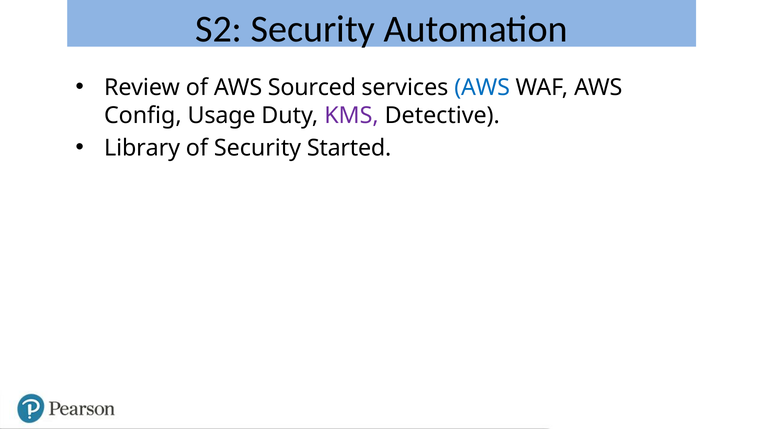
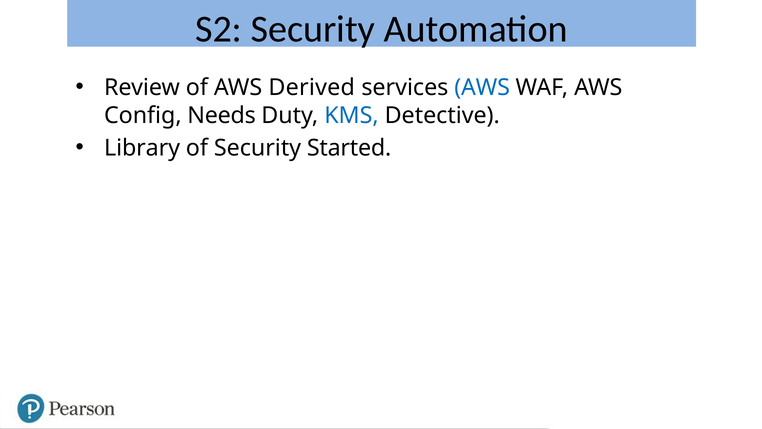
Sourced: Sourced -> Derived (312, 87)
Usage: Usage -> Needs (222, 115)
KMS colour: purple -> blue (351, 115)
